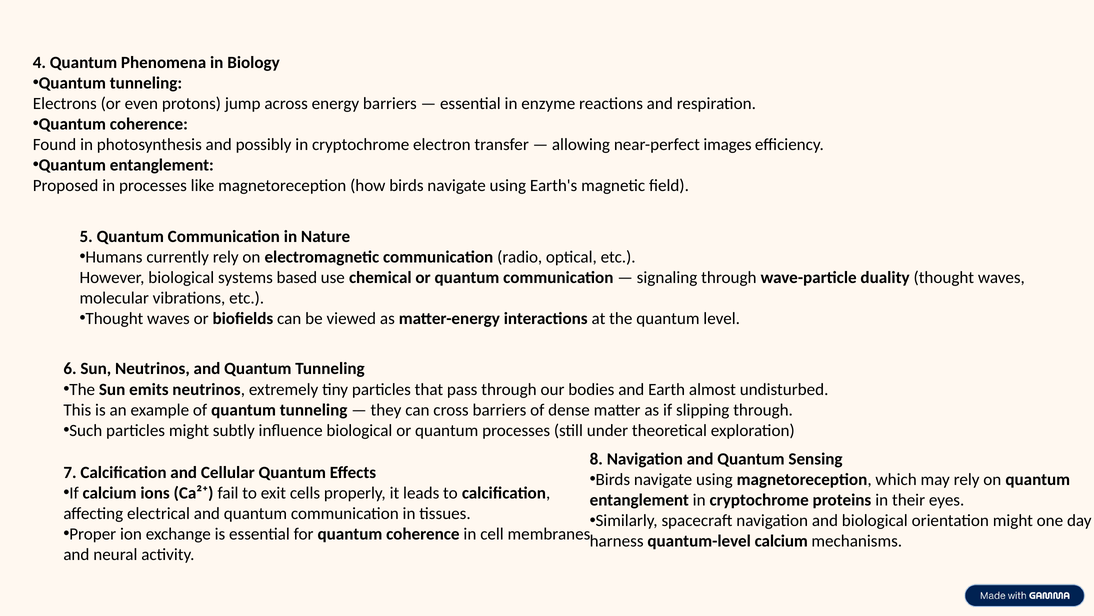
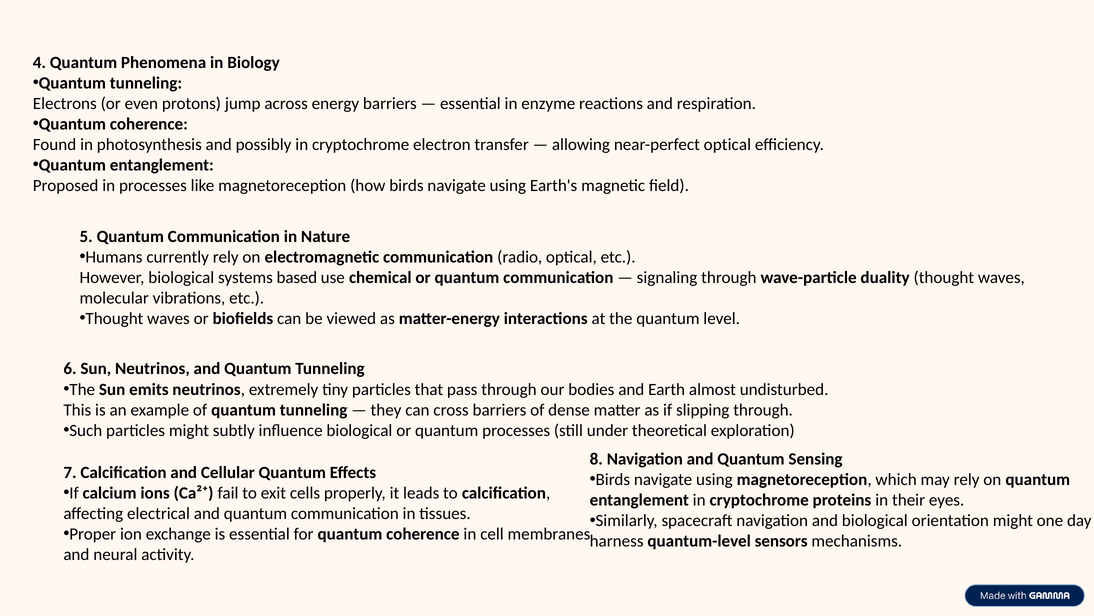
near-perfect images: images -> optical (727, 145)
quantum-level calcium: calcium -> sensors (781, 541)
